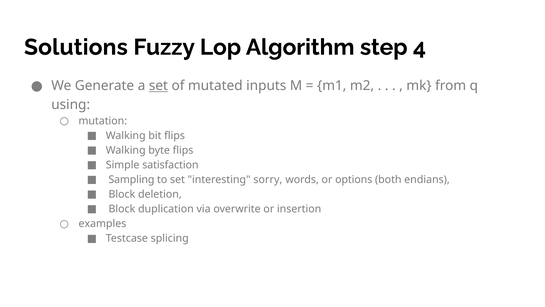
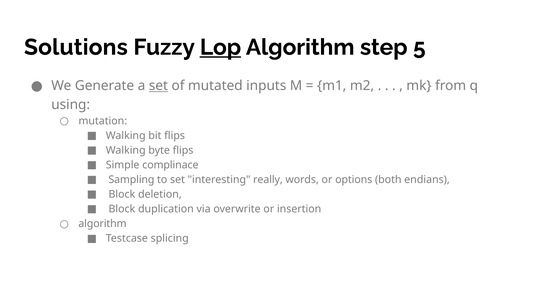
Lop underline: none -> present (220, 47)
4: 4 -> 5 (419, 47)
satisfaction: satisfaction -> complinace (170, 165)
sorry: sorry -> really (268, 179)
examples: examples -> algorithm (102, 223)
